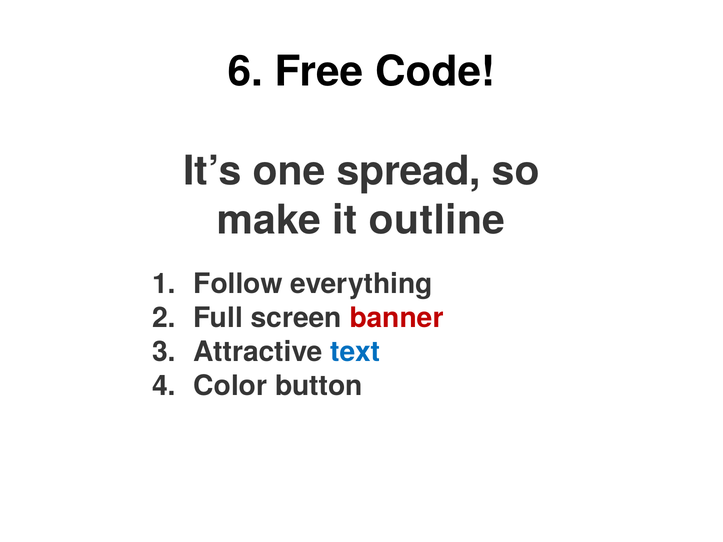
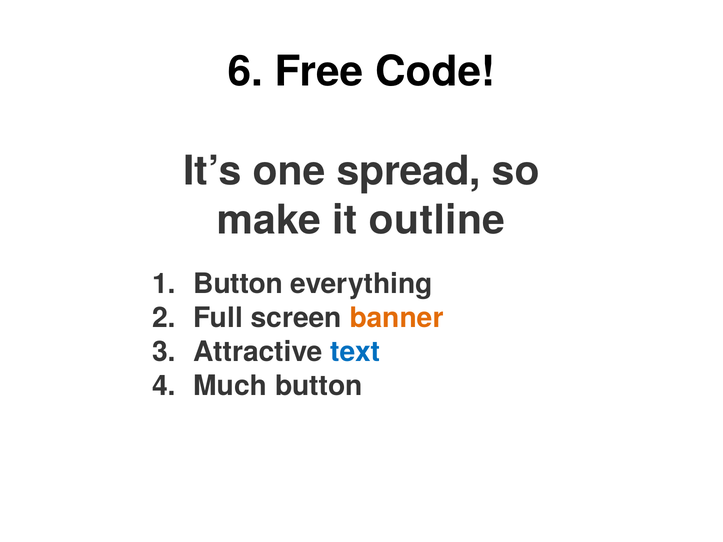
Follow: Follow -> Button (238, 284)
banner colour: red -> orange (397, 318)
Color: Color -> Much (230, 386)
